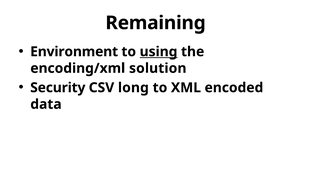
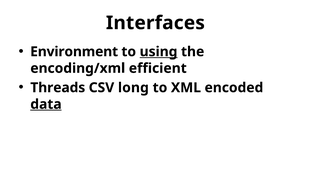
Remaining: Remaining -> Interfaces (155, 23)
solution: solution -> efficient (158, 68)
Security: Security -> Threads (58, 88)
data underline: none -> present (46, 104)
